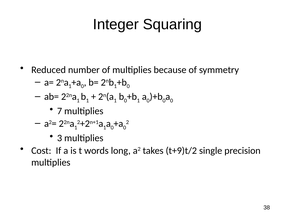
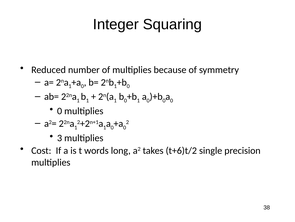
7: 7 -> 0 (60, 111)
t+9)t/2: t+9)t/2 -> t+6)t/2 (181, 150)
